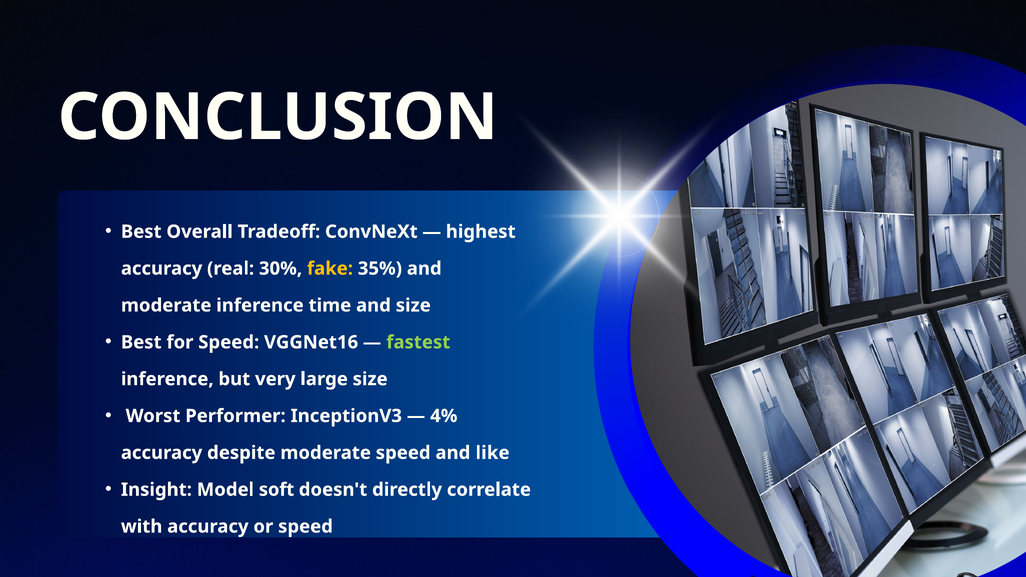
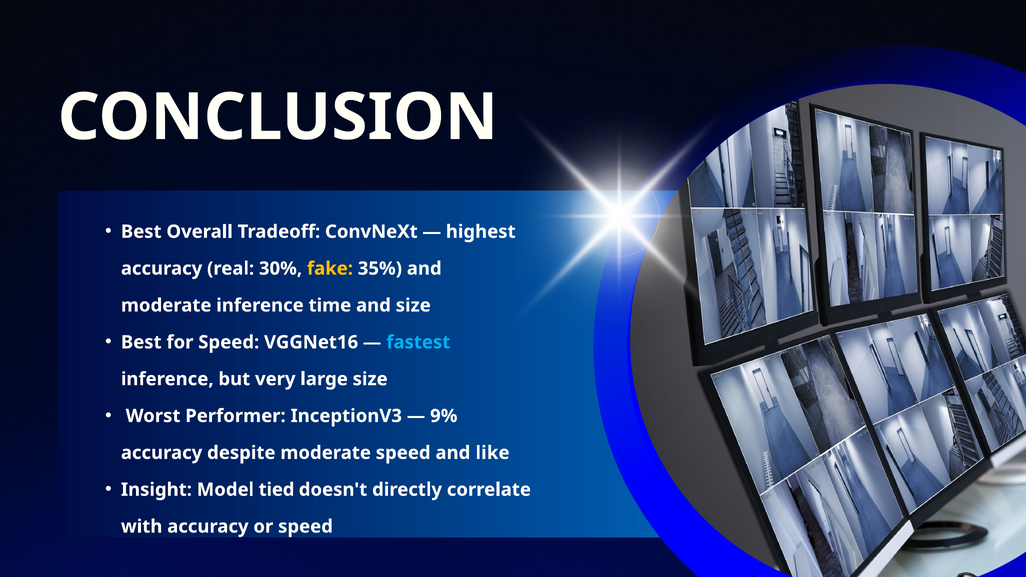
fastest colour: light green -> light blue (418, 342)
4%: 4% -> 9% (444, 416)
soft: soft -> tied (277, 490)
